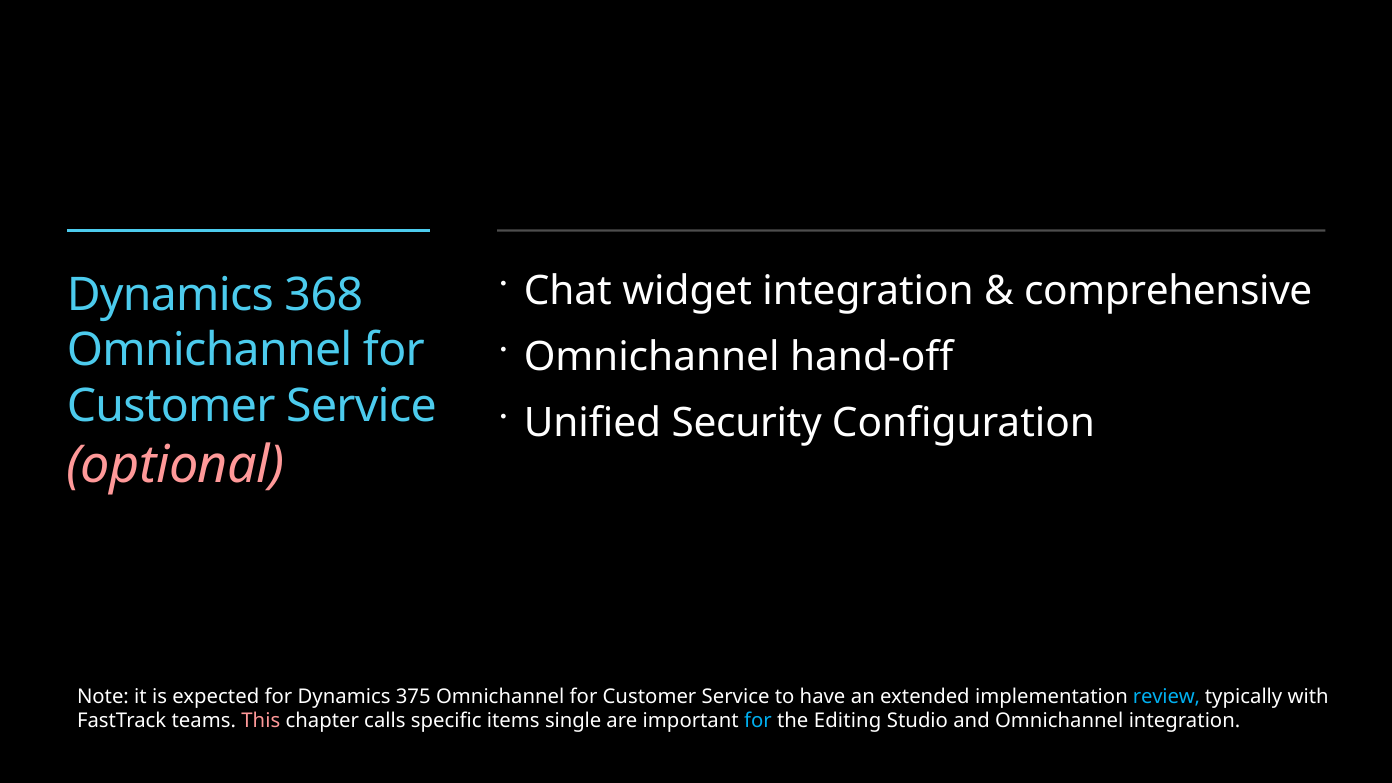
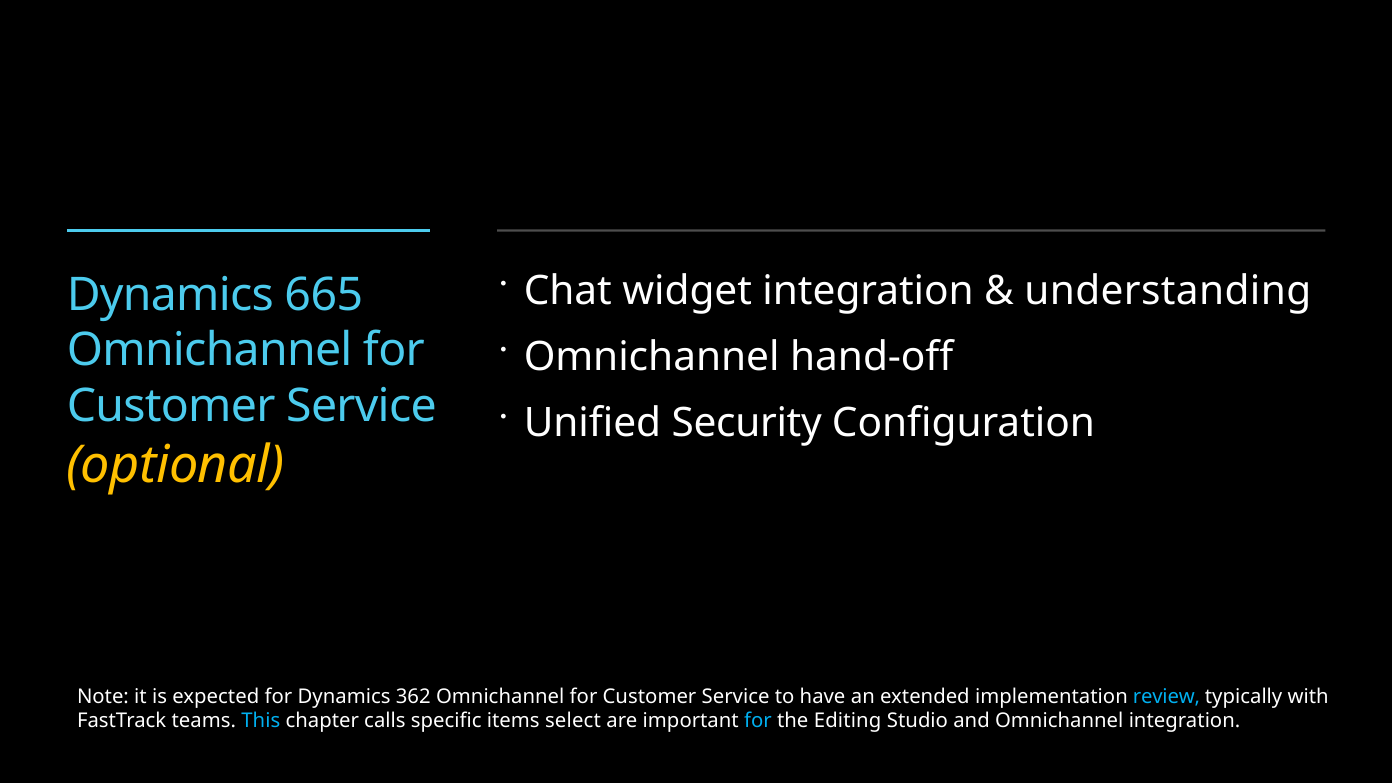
comprehensive: comprehensive -> understanding (1168, 291)
368: 368 -> 665 (324, 295)
optional colour: pink -> yellow (175, 466)
375: 375 -> 362 (413, 697)
This colour: pink -> light blue (261, 721)
single: single -> select (573, 721)
